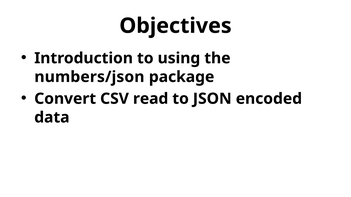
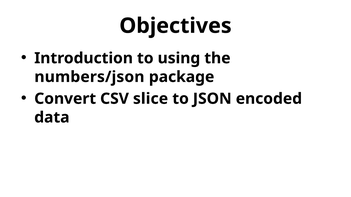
read: read -> slice (151, 99)
